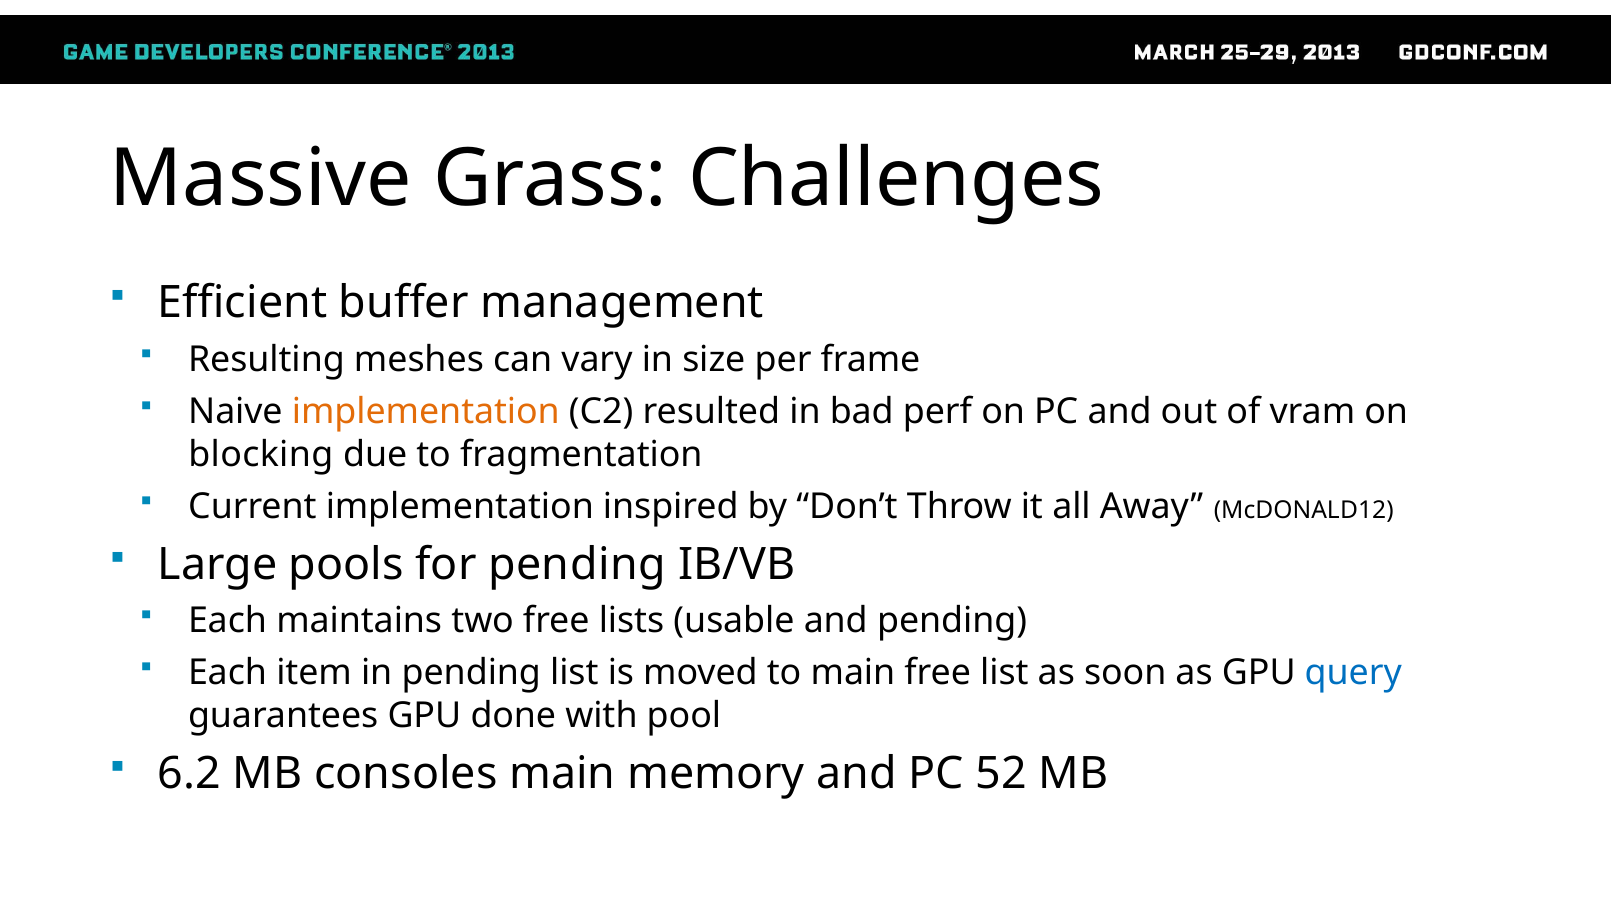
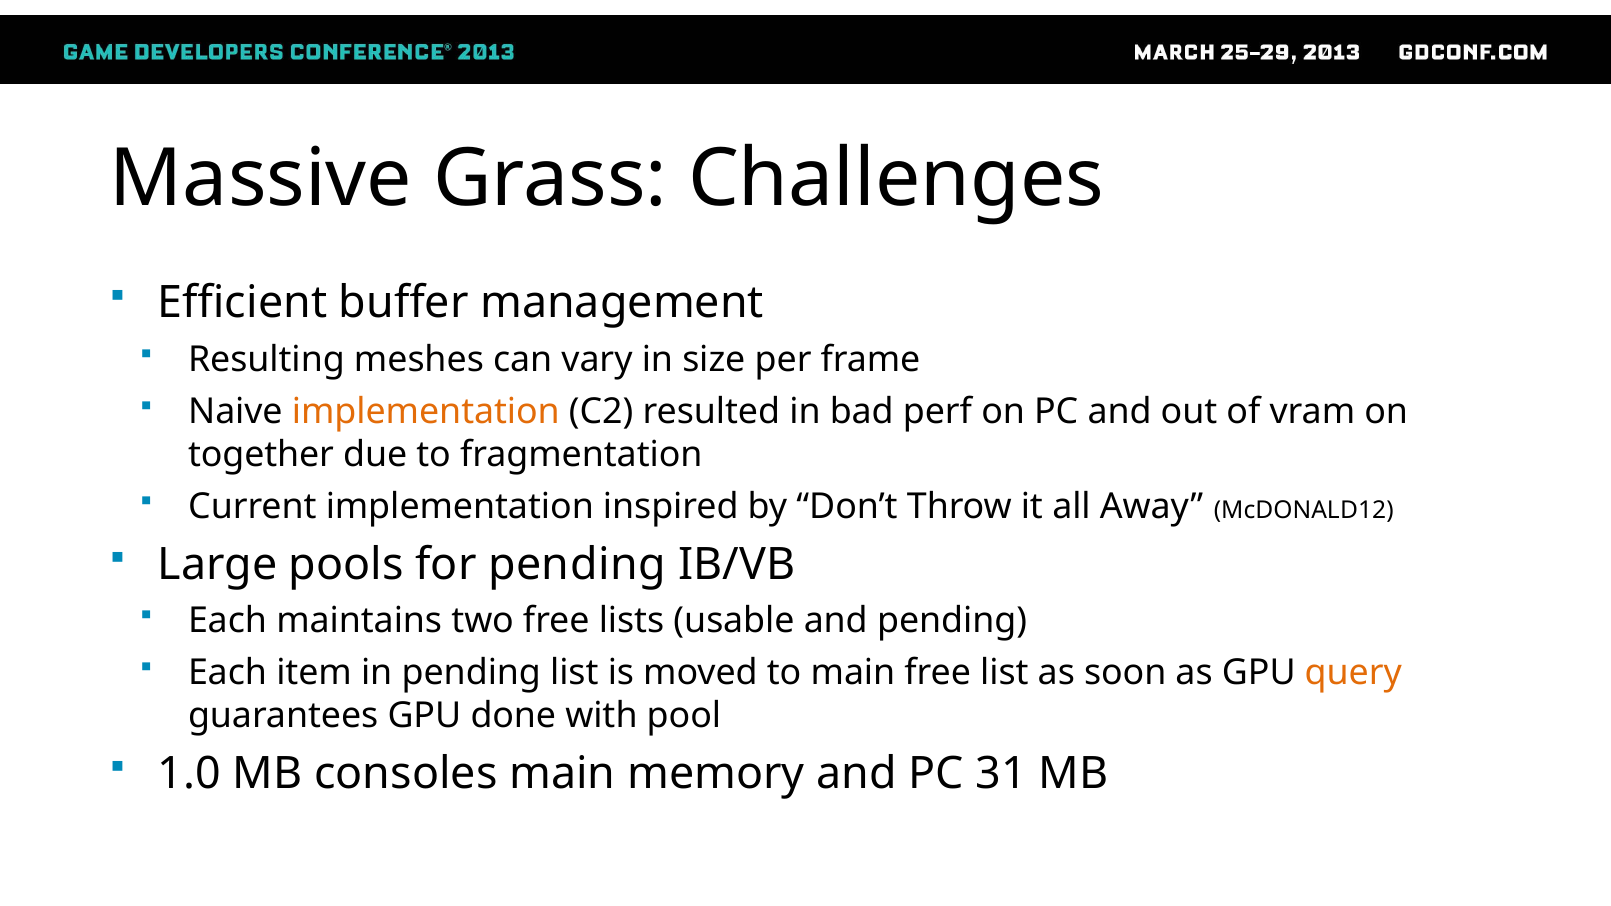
blocking: blocking -> together (261, 455)
query colour: blue -> orange (1353, 673)
6.2: 6.2 -> 1.0 (190, 774)
52: 52 -> 31 (1001, 774)
